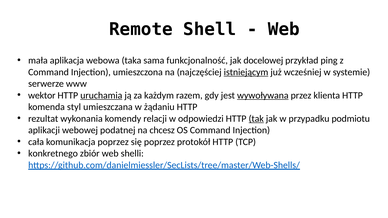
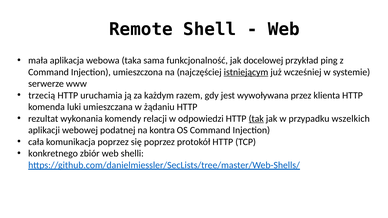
wektor: wektor -> trzecią (42, 95)
uruchamia underline: present -> none (101, 95)
wywoływana underline: present -> none (263, 95)
styl: styl -> luki (74, 107)
podmiotu: podmiotu -> wszelkich (351, 119)
chcesz: chcesz -> kontra (162, 130)
